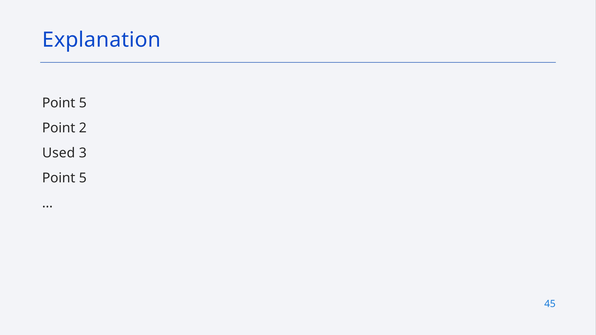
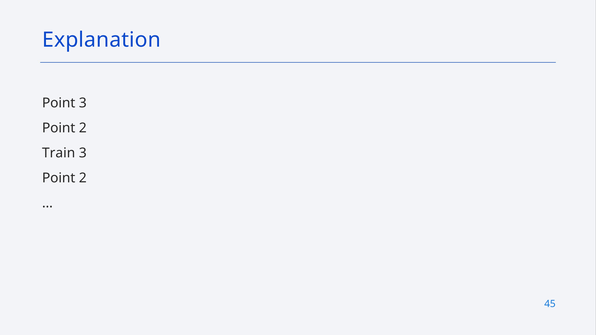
5: 5 -> 3 (83, 103)
Used: Used -> Train (59, 153)
5: 5 -> 2 (83, 178)
